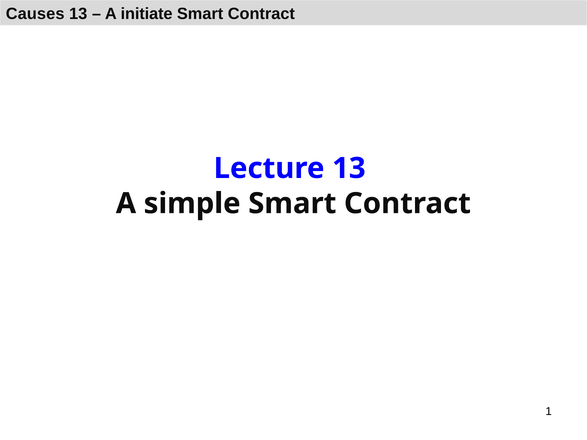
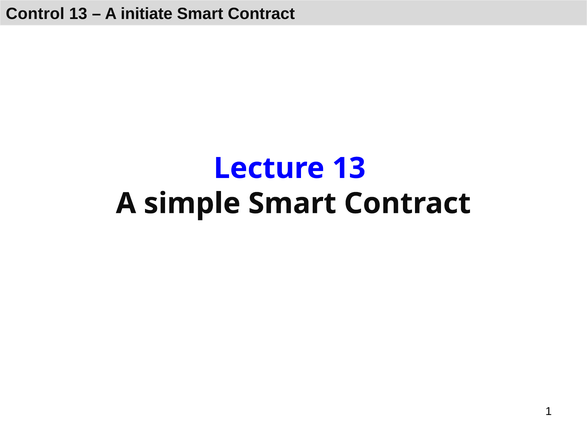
Causes: Causes -> Control (35, 14)
